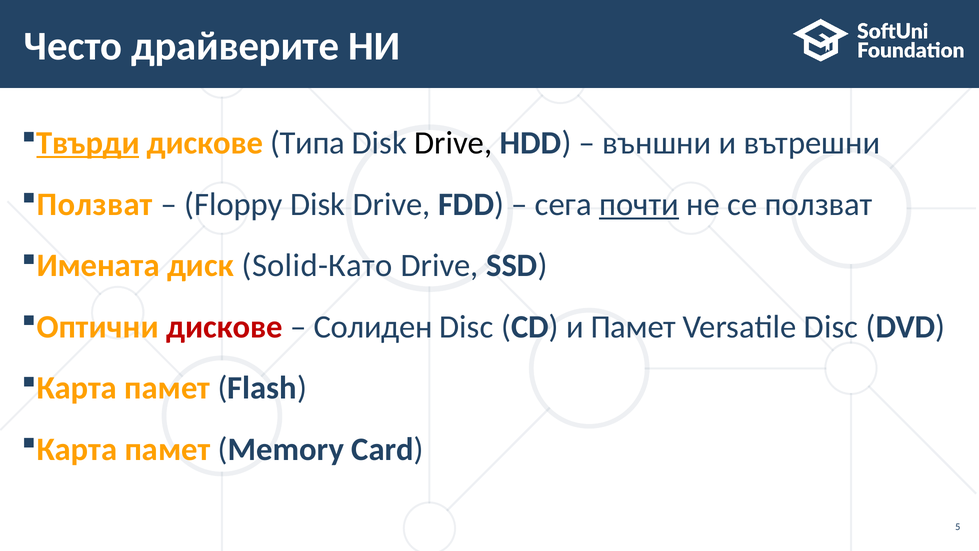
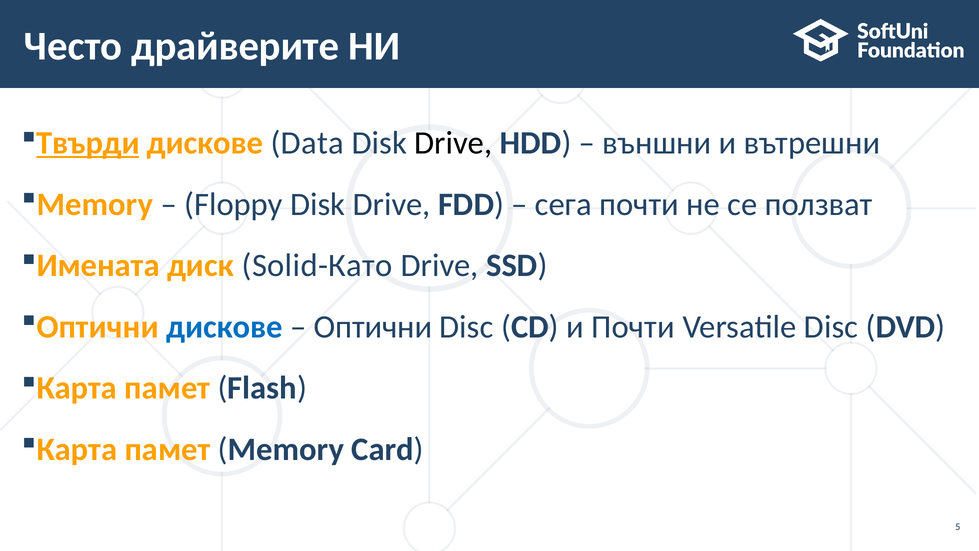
Типа: Типа -> Data (307, 143)
Ползват: Ползват -> Memory (95, 204)
почти underline: present -> none (639, 204)
дискове colour: red -> blue (224, 327)
Солиден: Солиден -> Оптични (373, 327)
и Памет: Памет -> Почти (633, 327)
